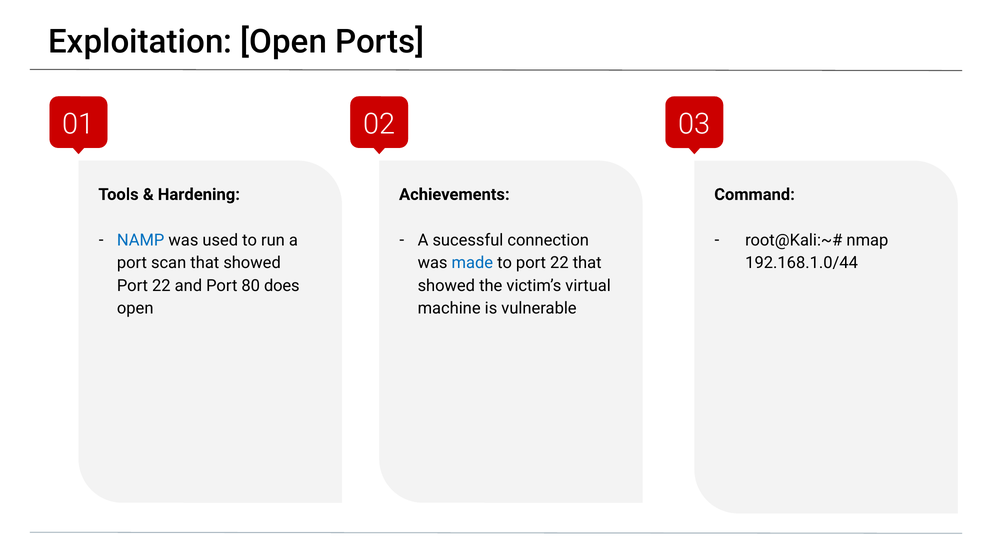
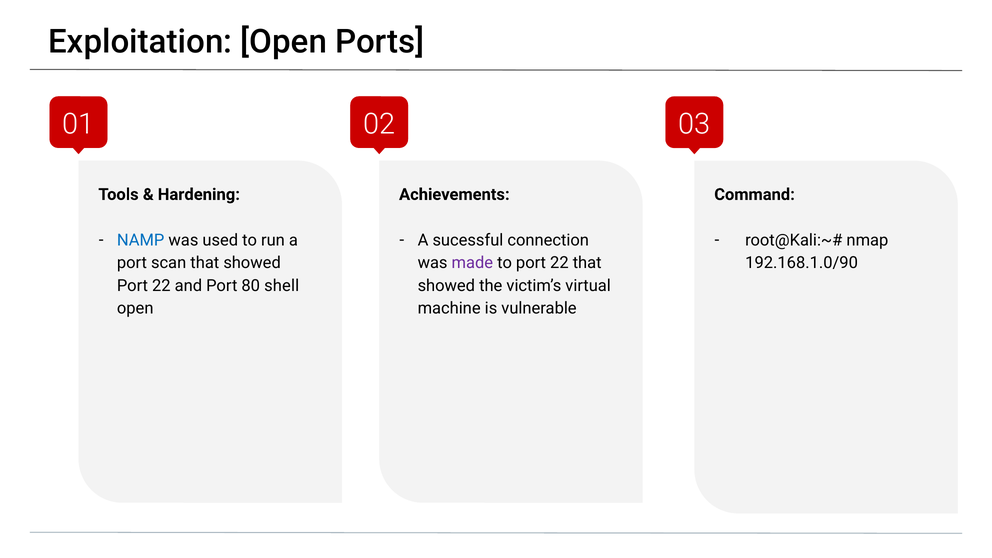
made colour: blue -> purple (472, 263)
192.168.1.0/44: 192.168.1.0/44 -> 192.168.1.0/90 (802, 263)
does: does -> shell (282, 286)
